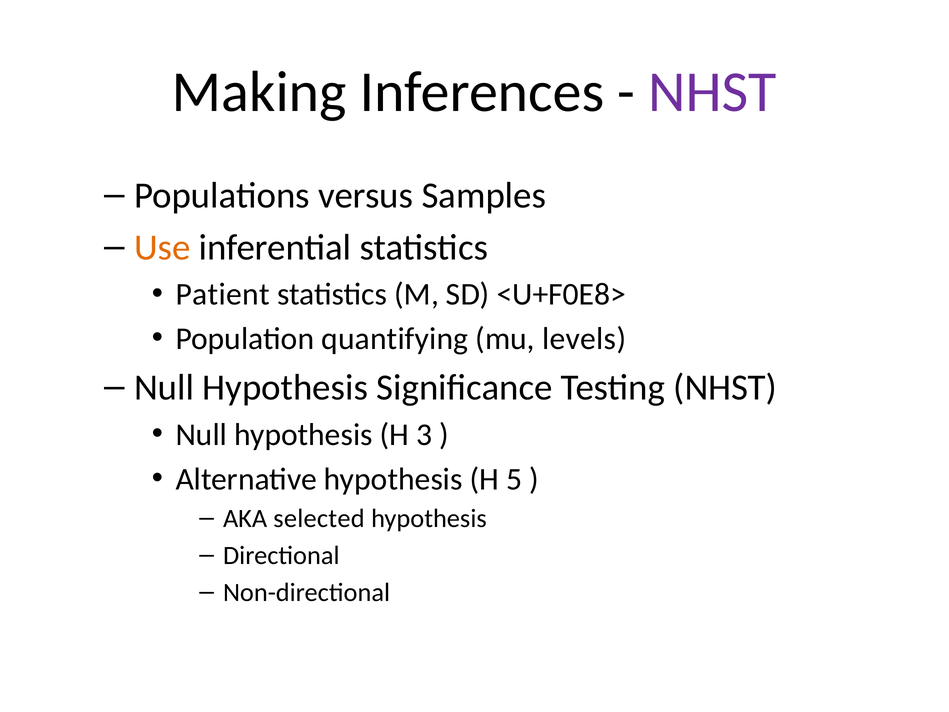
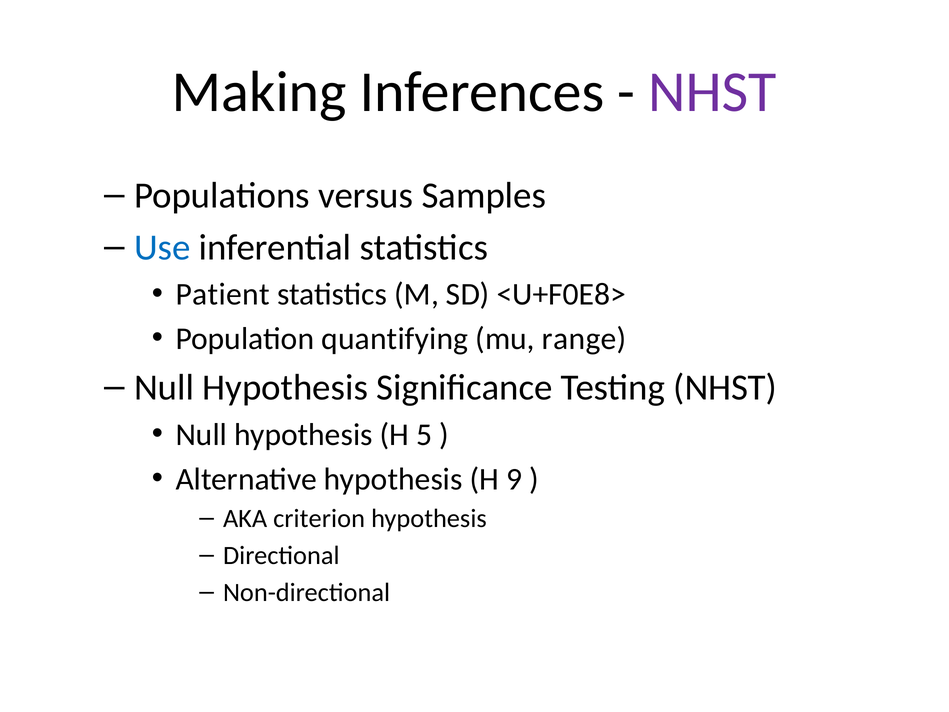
Use colour: orange -> blue (162, 247)
levels: levels -> range (584, 339)
3: 3 -> 5 (424, 435)
5: 5 -> 9 (514, 479)
selected: selected -> criterion (319, 519)
